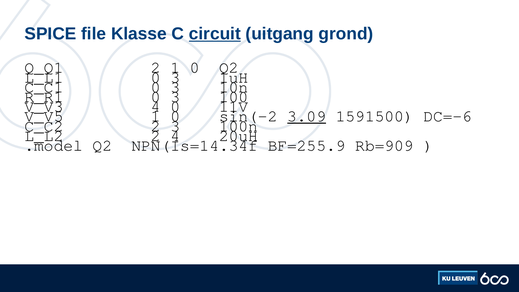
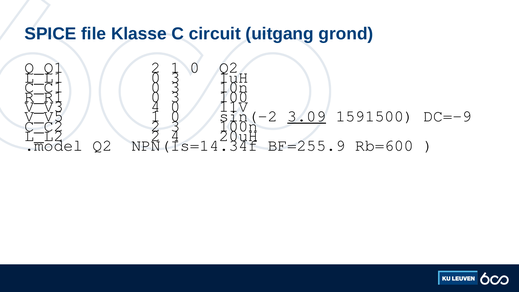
circuit underline: present -> none (215, 34)
DC=-6: DC=-6 -> DC=-9 (448, 116)
Rb=909: Rb=909 -> Rb=600 (384, 145)
